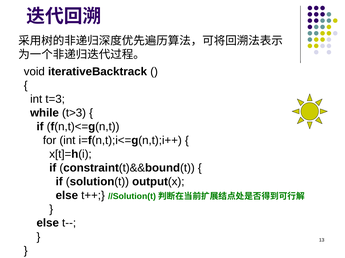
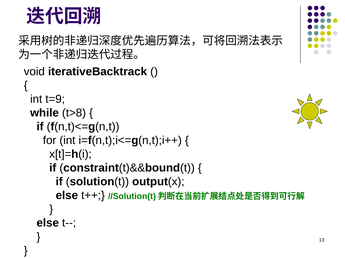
t=3: t=3 -> t=9 (55, 99)
t>3: t>3 -> t>8 (74, 113)
